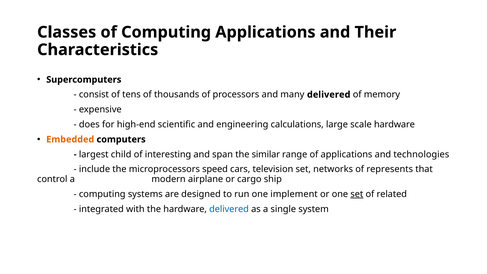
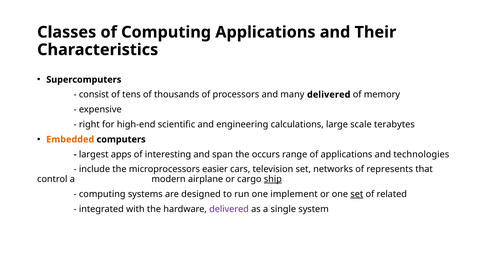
does: does -> right (89, 124)
scale hardware: hardware -> terabytes (394, 124)
child: child -> apps (121, 154)
similar: similar -> occurs (266, 154)
speed: speed -> easier (215, 169)
ship underline: none -> present (273, 179)
delivered colour: blue -> purple (229, 209)
